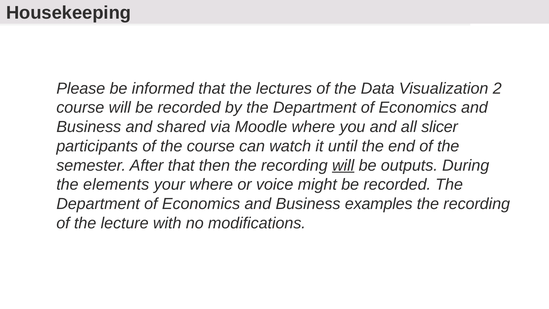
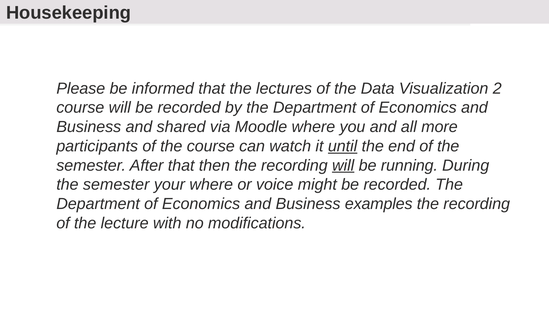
slicer: slicer -> more (439, 127)
until underline: none -> present (343, 146)
outputs: outputs -> running (409, 165)
elements: elements -> semester (116, 185)
